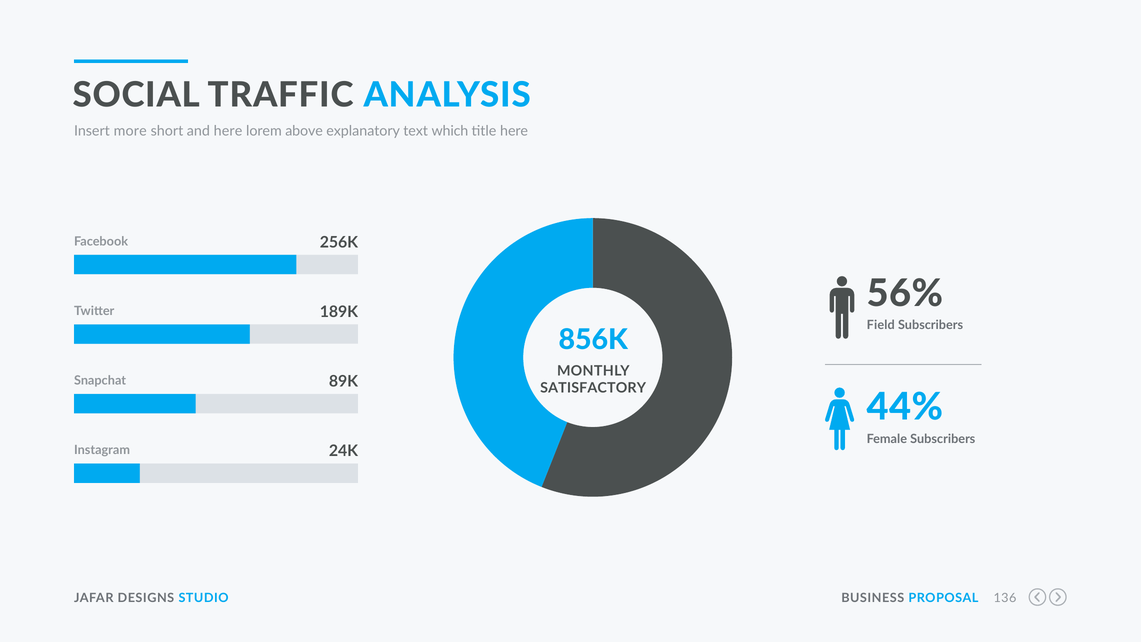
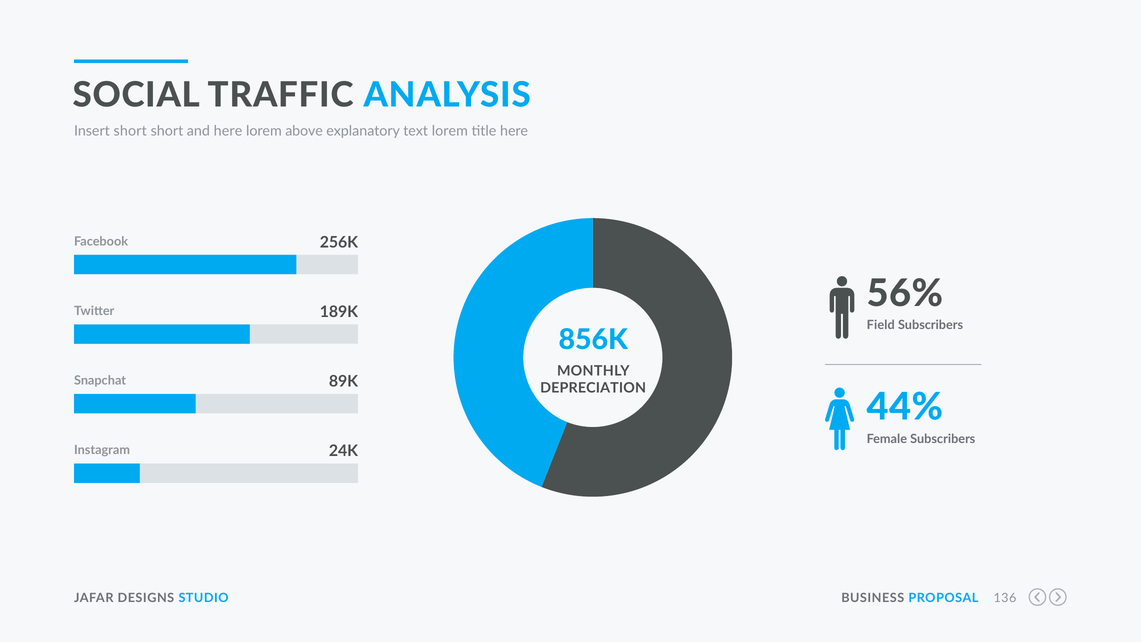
Insert more: more -> short (130, 131)
text which: which -> lorem (450, 131)
SATISFACTORY: SATISFACTORY -> DEPRECIATION (593, 388)
